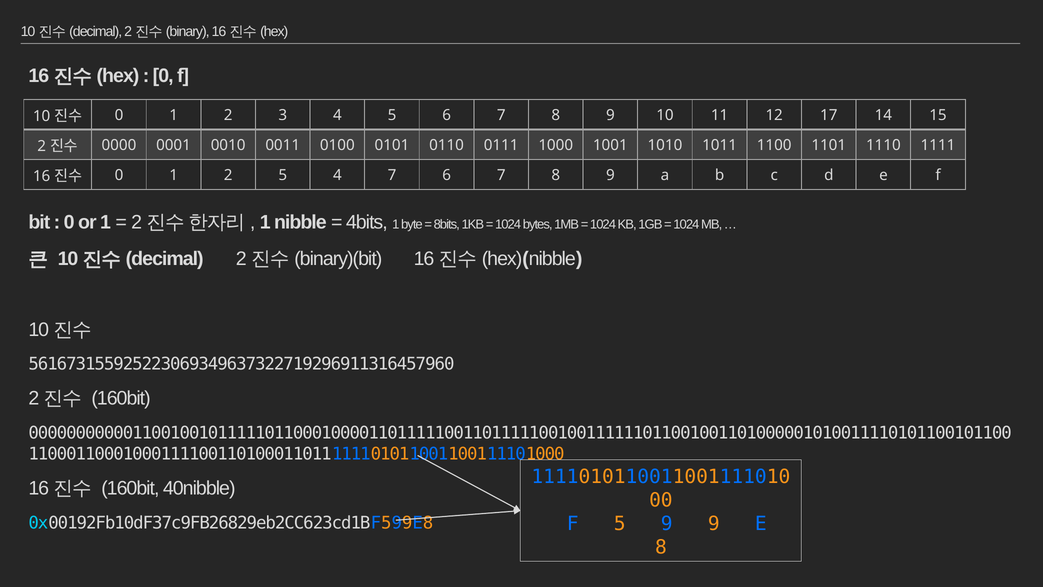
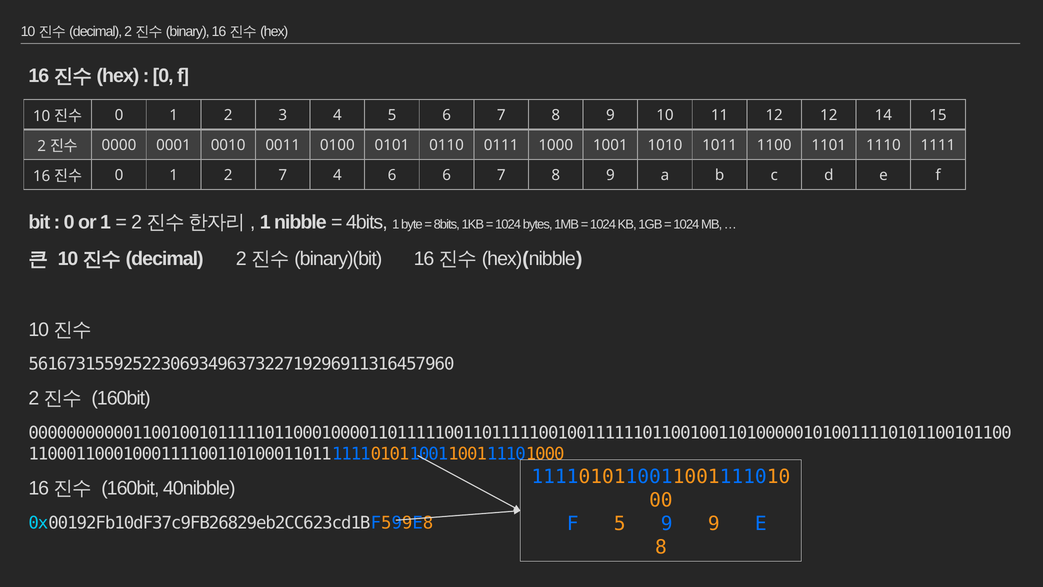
12 17: 17 -> 12 (829, 115)
2 5: 5 -> 7 (283, 175)
4 7: 7 -> 6 (392, 175)
